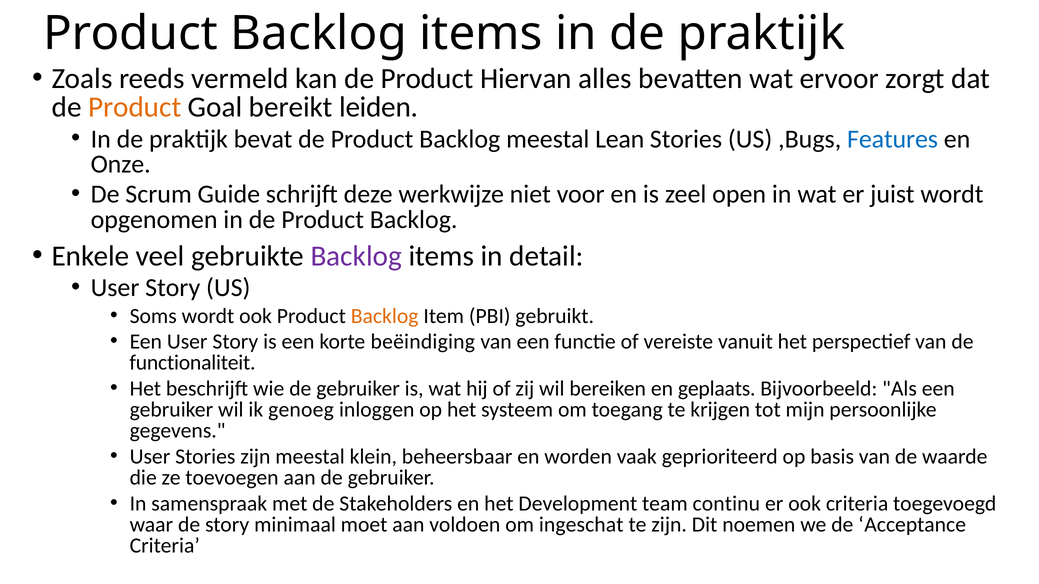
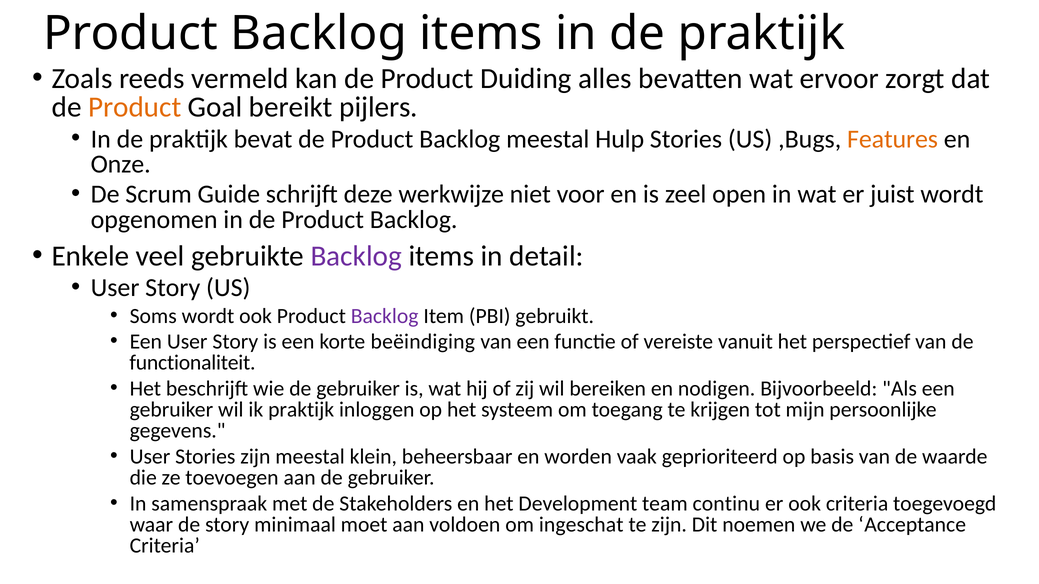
Hiervan: Hiervan -> Duiding (526, 79)
leiden: leiden -> pijlers (379, 107)
Lean: Lean -> Hulp (620, 139)
Features colour: blue -> orange (893, 139)
Backlog colour: orange -> purple (385, 316)
geplaats: geplaats -> nodigen (717, 389)
ik genoeg: genoeg -> praktijk (301, 410)
